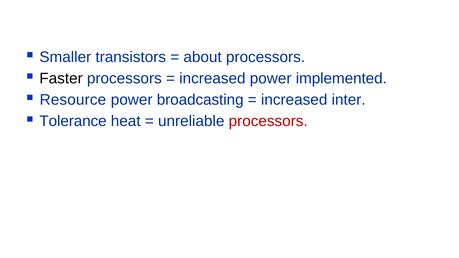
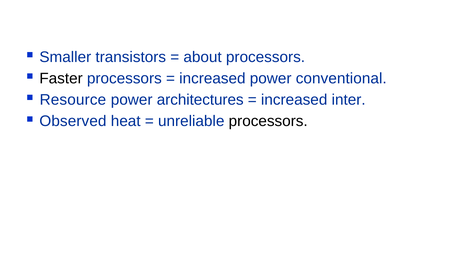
implemented: implemented -> conventional (341, 78)
broadcasting: broadcasting -> architectures (200, 100)
Tolerance: Tolerance -> Observed (73, 121)
processors colour: red -> black (268, 121)
